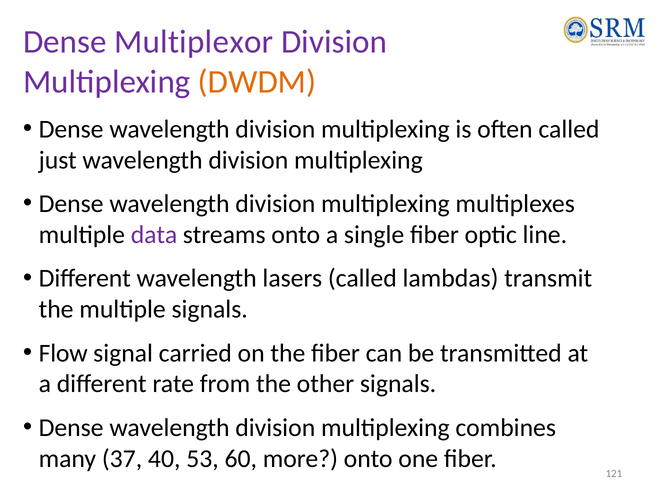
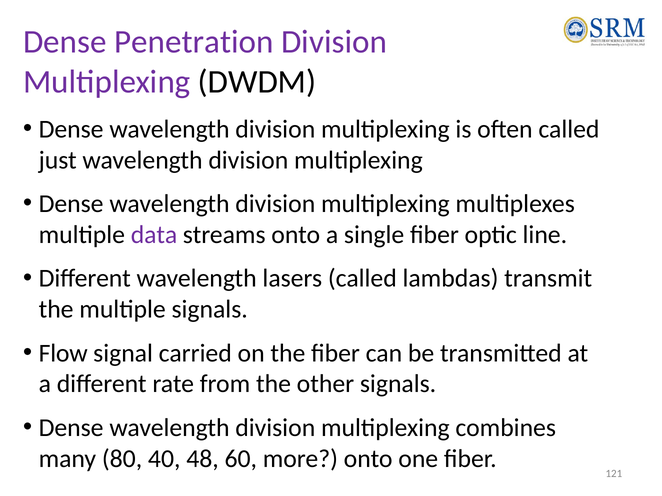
Multiplexor: Multiplexor -> Penetration (194, 42)
DWDM colour: orange -> black (257, 82)
37: 37 -> 80 (122, 459)
53: 53 -> 48 (202, 459)
